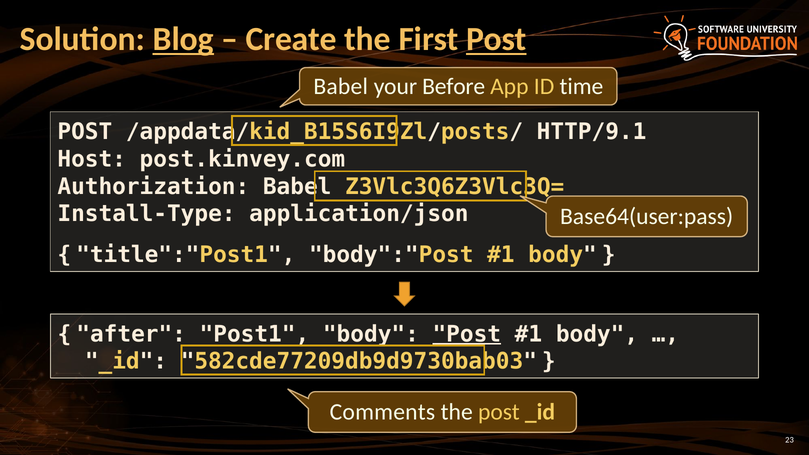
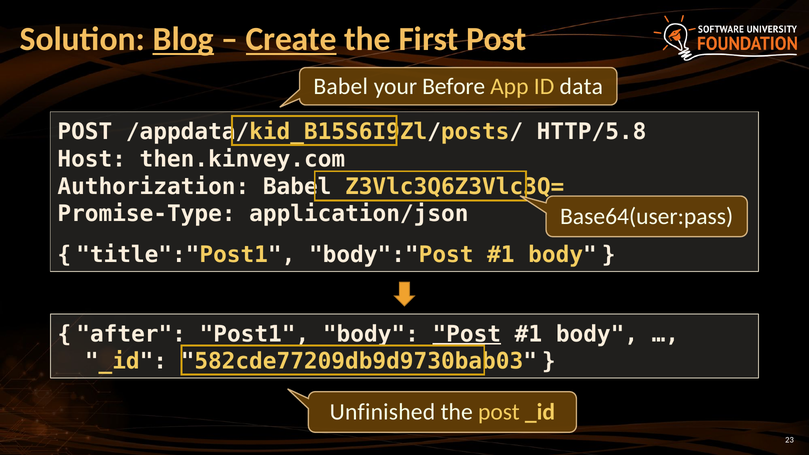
Create underline: none -> present (291, 39)
Post underline: present -> none (496, 39)
time: time -> data (581, 86)
HTTP/9.1: HTTP/9.1 -> HTTP/5.8 (592, 132)
post.kinvey.com: post.kinvey.com -> then.kinvey.com (242, 159)
Install-Type: Install-Type -> Promise-Type (147, 214)
Comments: Comments -> Unfinished (382, 412)
